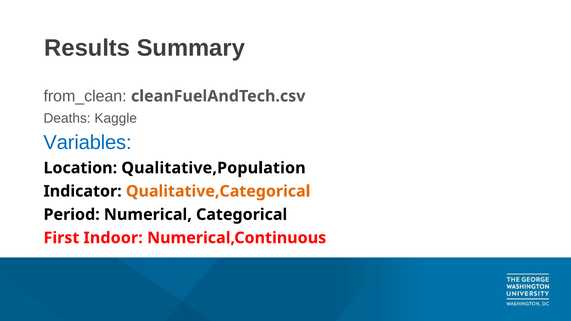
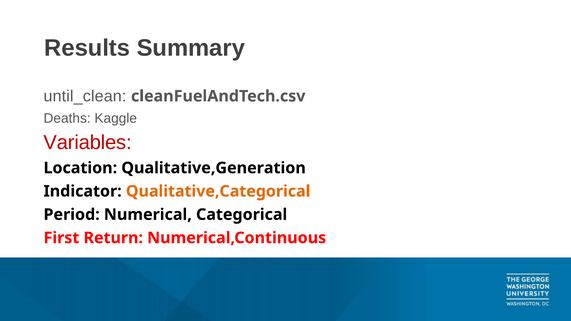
from_clean: from_clean -> until_clean (85, 96)
Variables colour: blue -> red (88, 142)
Qualitative,Population: Qualitative,Population -> Qualitative,Generation (214, 168)
Indoor: Indoor -> Return (113, 238)
